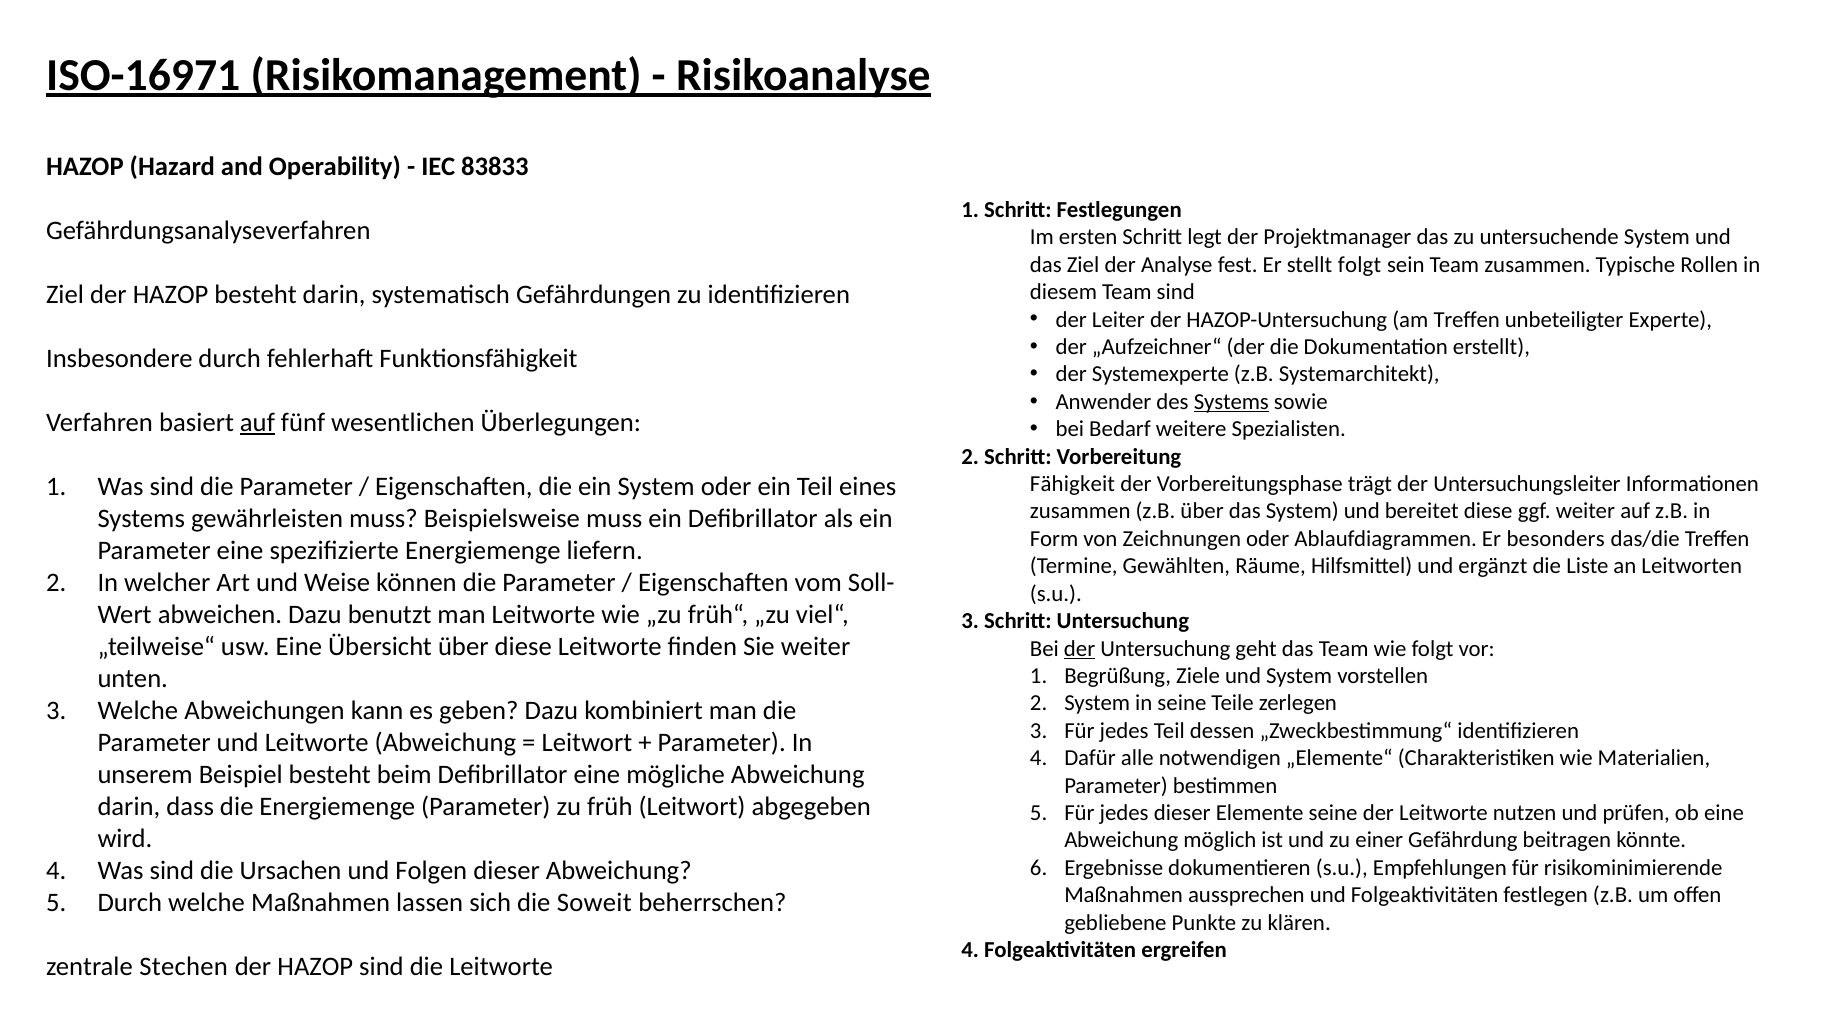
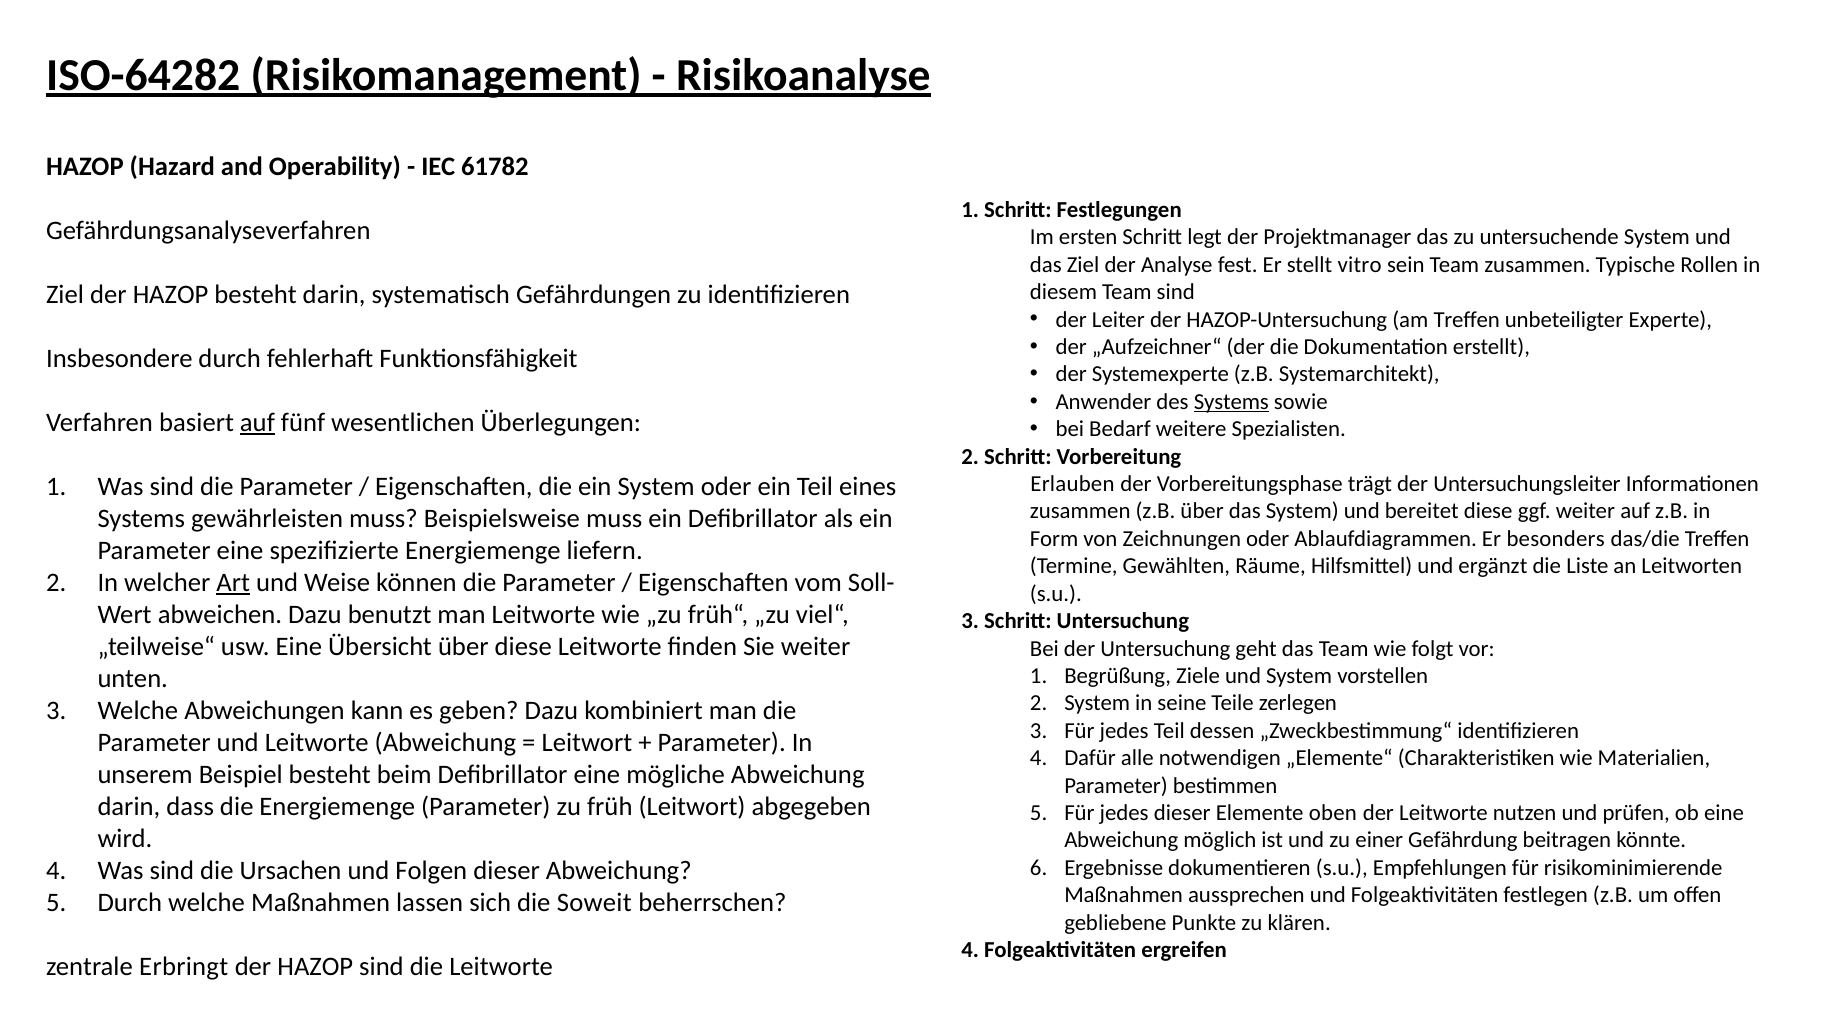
ISO-16971: ISO-16971 -> ISO-64282 (143, 75)
83833: 83833 -> 61782 (495, 166)
stellt folgt: folgt -> vitro (1360, 265)
Fähigkeit: Fähigkeit -> Erlauben (1072, 484)
Art underline: none -> present (233, 582)
der underline: present -> none (1080, 648)
Elemente seine: seine -> oben (1333, 813)
Stechen: Stechen -> Erbringt (184, 966)
